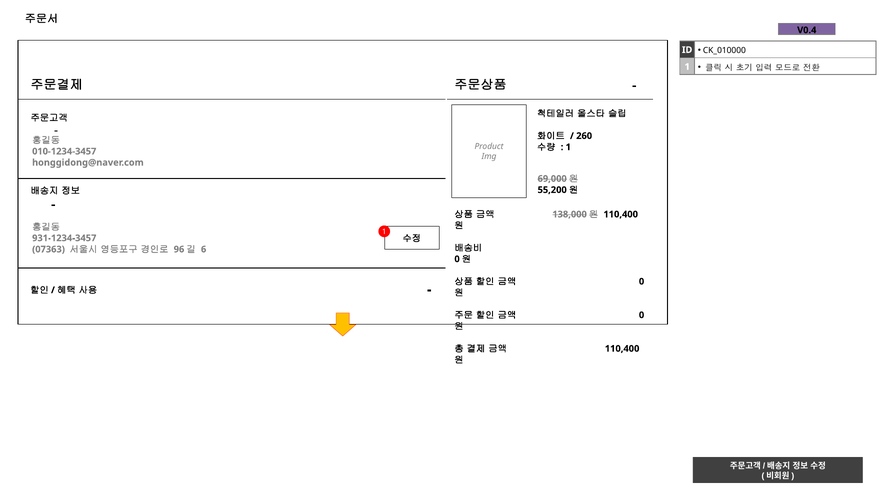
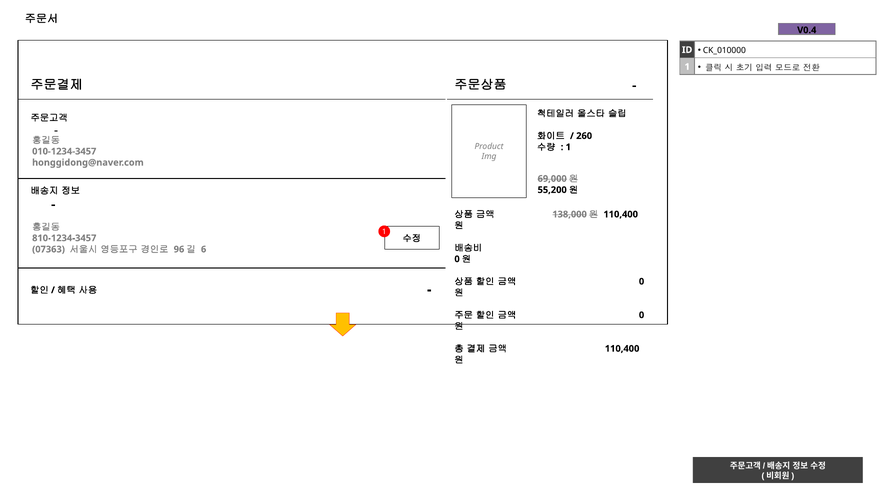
931-1234-3457: 931-1234-3457 -> 810-1234-3457 (64, 238)
